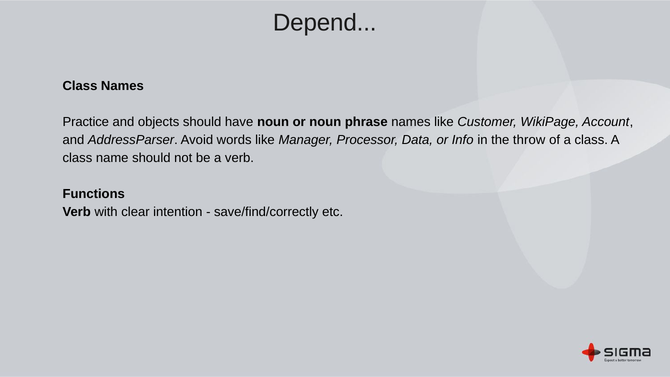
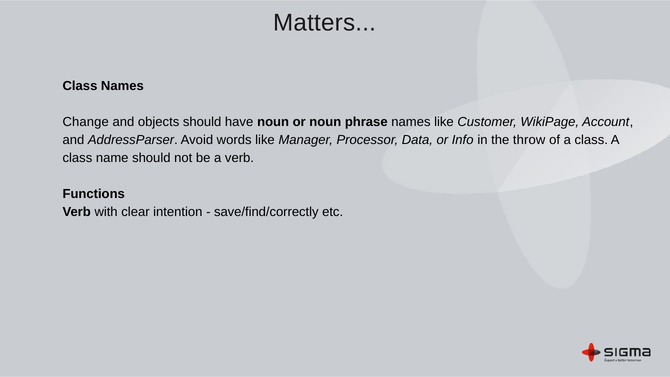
Depend: Depend -> Matters (325, 23)
Practice: Practice -> Change (86, 122)
